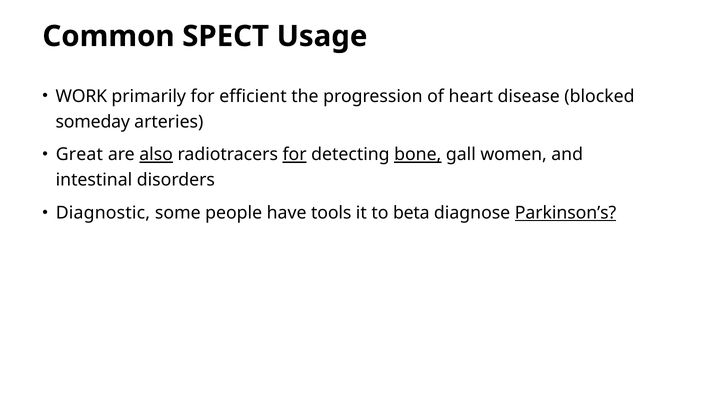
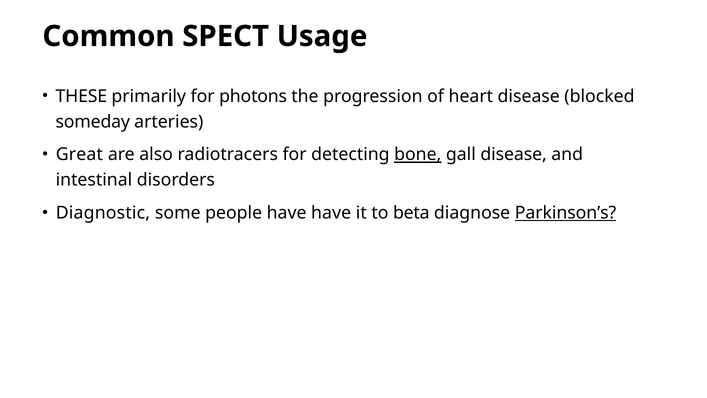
WORK: WORK -> THESE (81, 96)
efficient: efficient -> photons (253, 96)
also underline: present -> none (156, 154)
for underline: present -> none (295, 154)
gall women: women -> disease (514, 154)
have tools: tools -> have (331, 213)
